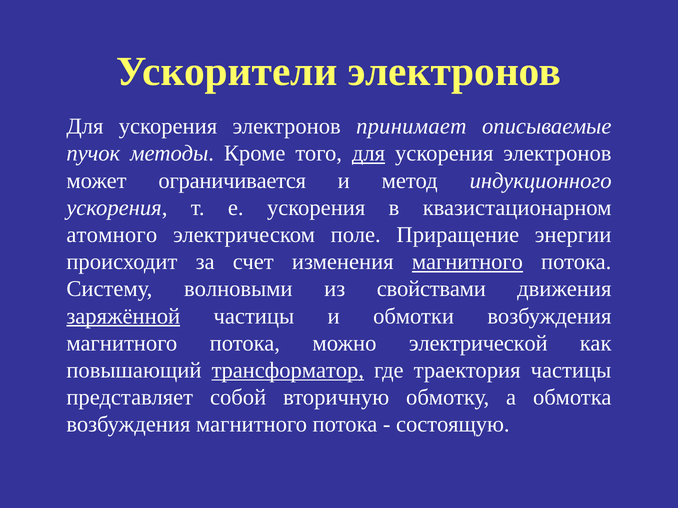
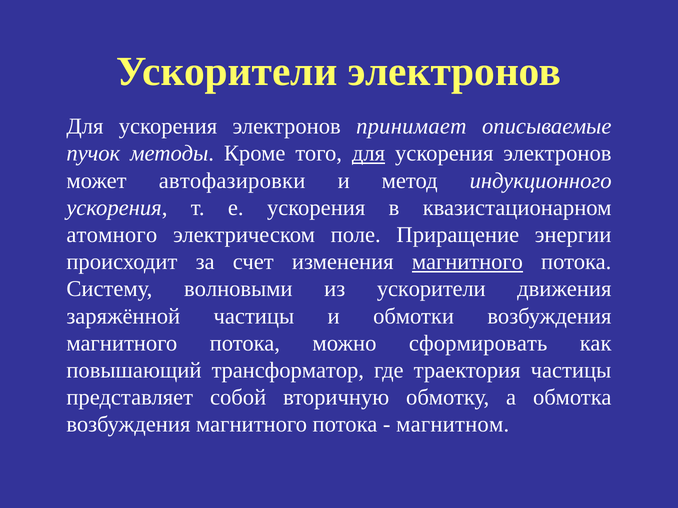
ограничивается: ограничивается -> автофазировки (232, 181)
из свойствами: свойствами -> ускорители (431, 289)
заряжённой underline: present -> none (123, 316)
электрической: электрической -> сформировать (478, 344)
трансформатор underline: present -> none (288, 371)
состоящую: состоящую -> магнитном (453, 425)
